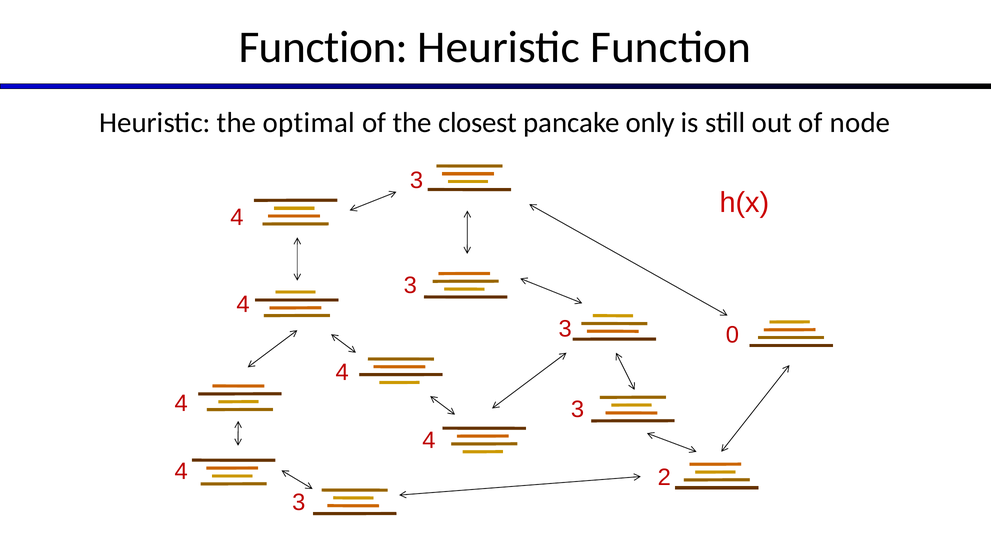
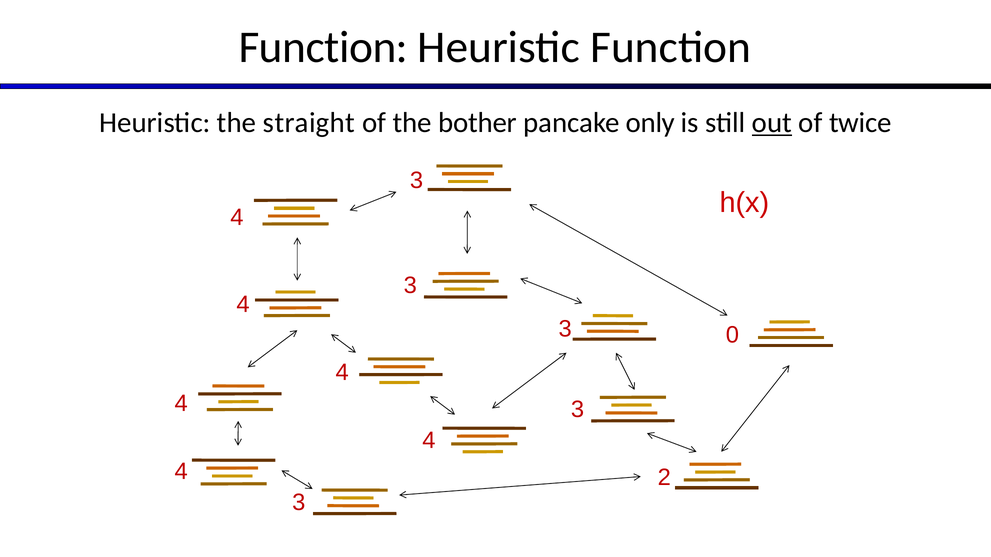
optimal: optimal -> straight (309, 123)
closest: closest -> bother (478, 123)
out underline: none -> present (772, 123)
node: node -> twice (860, 123)
